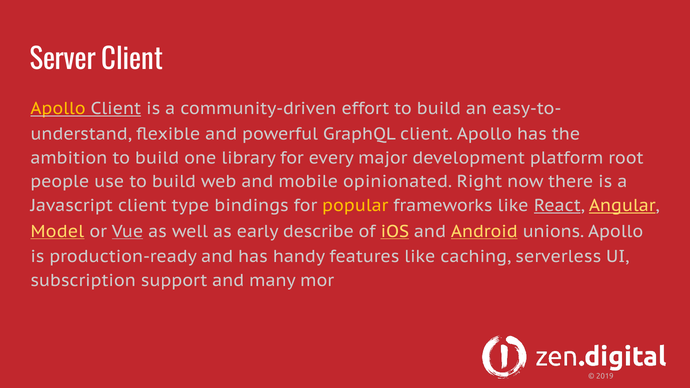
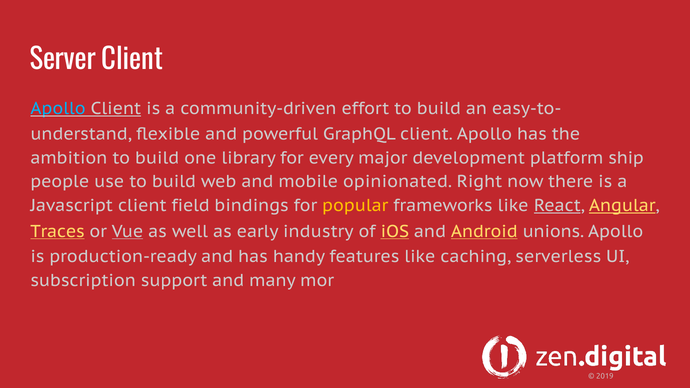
Apollo colour: yellow -> light blue (58, 109)
root: root -> ship (626, 158)
type: type -> field (191, 206)
Model: Model -> Traces (58, 231)
describe: describe -> industry (318, 231)
